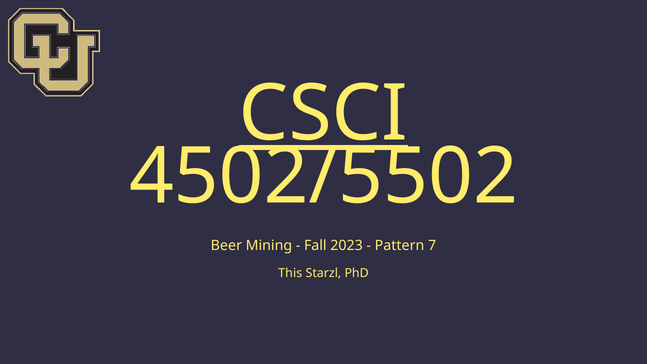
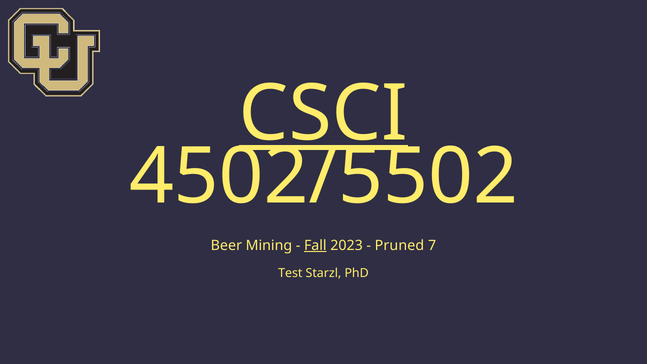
Fall underline: none -> present (315, 245)
Pattern: Pattern -> Pruned (399, 245)
This: This -> Test (290, 273)
